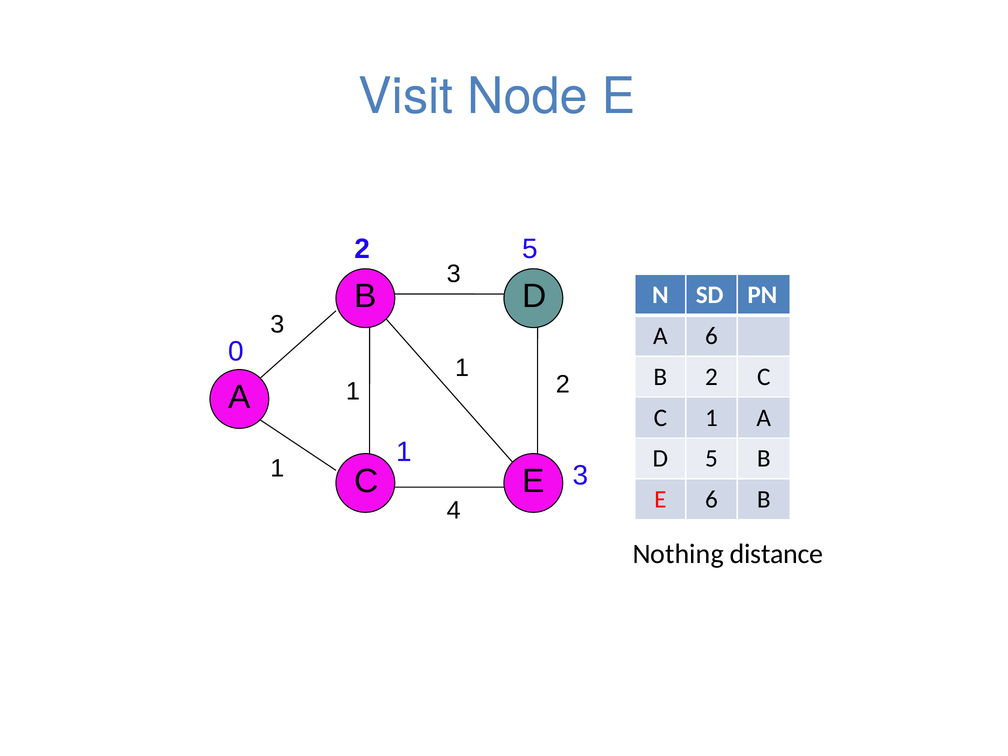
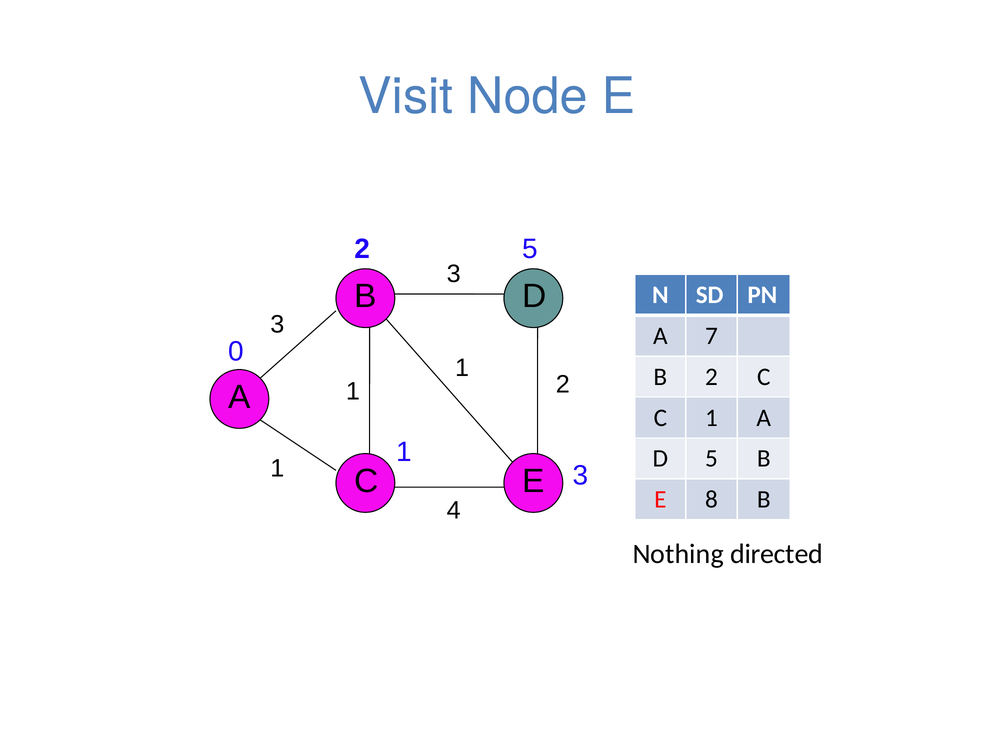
A 6: 6 -> 7 (711, 336)
E 6: 6 -> 8 (711, 500)
distance: distance -> directed (777, 554)
